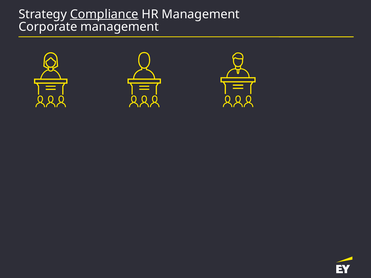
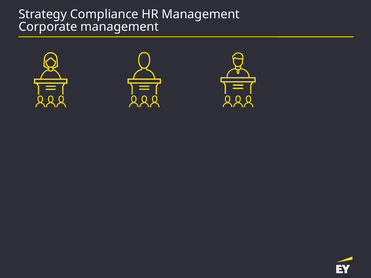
Compliance underline: present -> none (104, 14)
